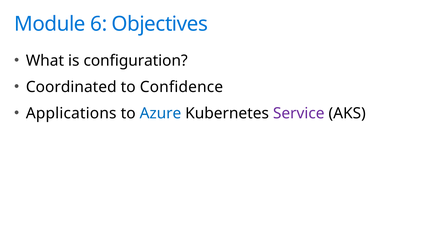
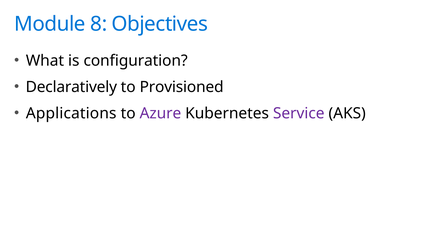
6: 6 -> 8 (99, 24)
Coordinated: Coordinated -> Declaratively (71, 87)
Confidence: Confidence -> Provisioned (182, 87)
Azure colour: blue -> purple (160, 113)
